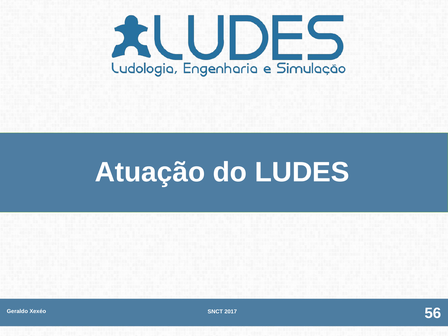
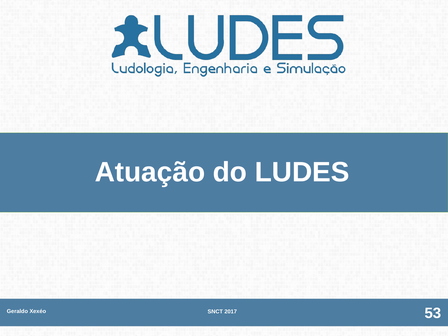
56: 56 -> 53 (433, 313)
